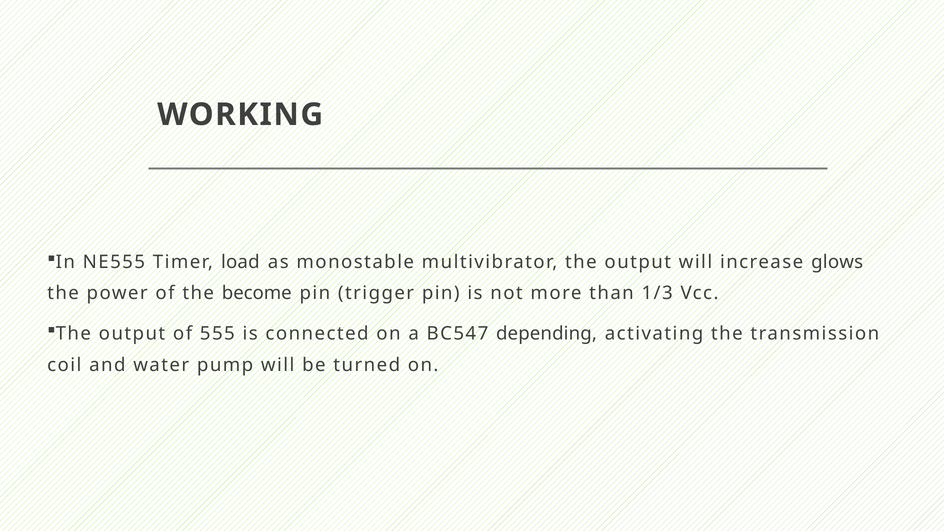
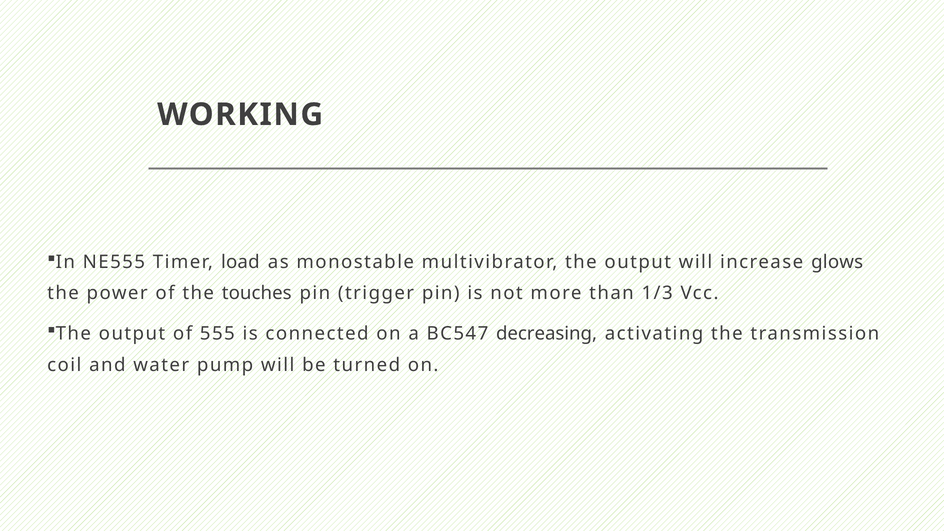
become: become -> touches (257, 293)
depending: depending -> decreasing (547, 334)
